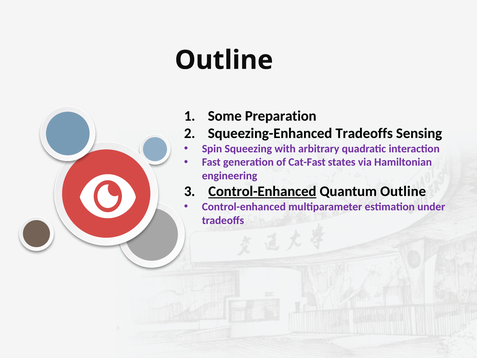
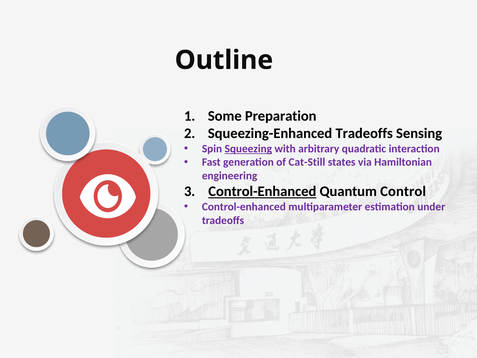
Squeezing underline: none -> present (248, 149)
Cat-Fast: Cat-Fast -> Cat-Still (307, 162)
Quantum Outline: Outline -> Control (403, 191)
